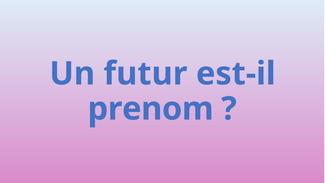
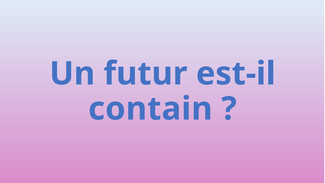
prenom: prenom -> contain (150, 109)
